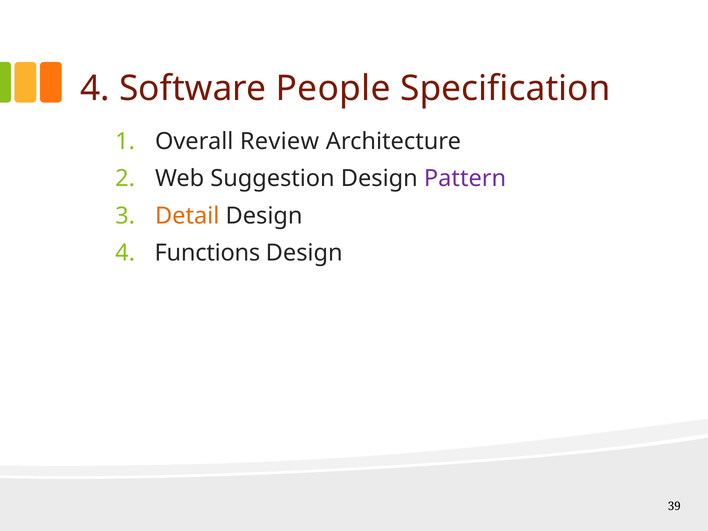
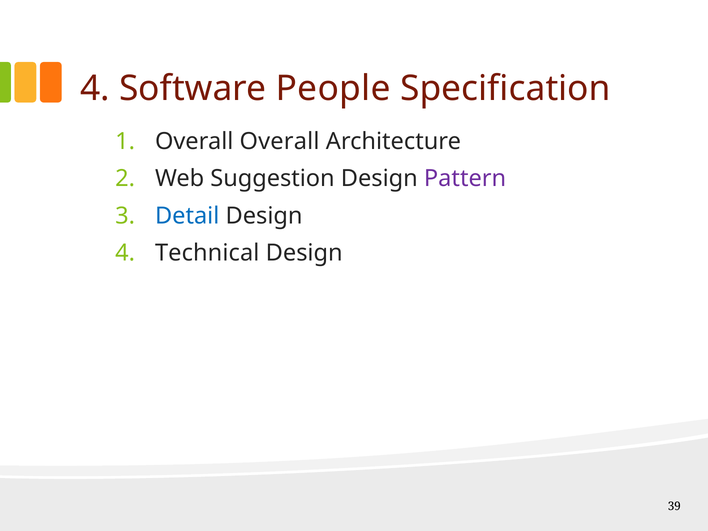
Overall Review: Review -> Overall (280, 141)
Detail colour: orange -> blue (187, 216)
Functions: Functions -> Technical (207, 253)
